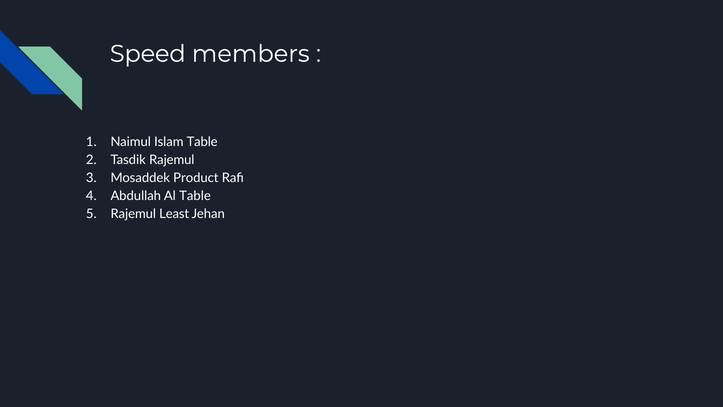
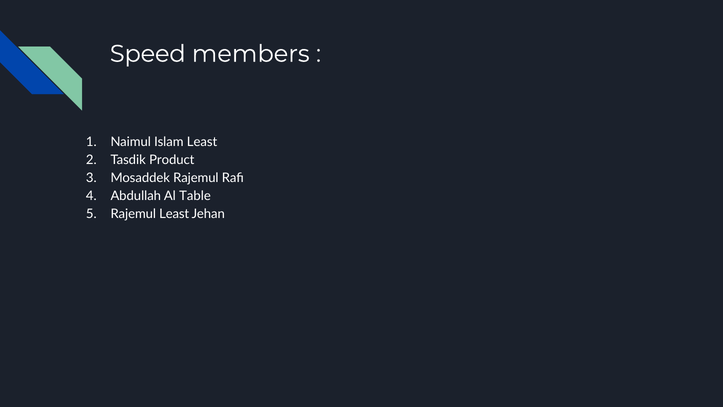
Islam Table: Table -> Least (202, 142)
Tasdik Rajemul: Rajemul -> Product (172, 160)
Mosaddek Product: Product -> Rajemul (196, 178)
